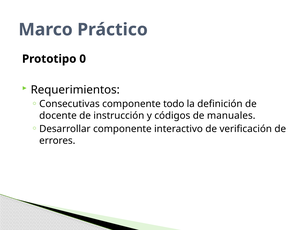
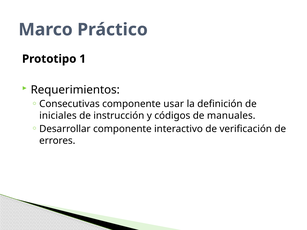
0: 0 -> 1 (83, 59)
todo: todo -> usar (174, 104)
docente: docente -> iniciales (58, 116)
